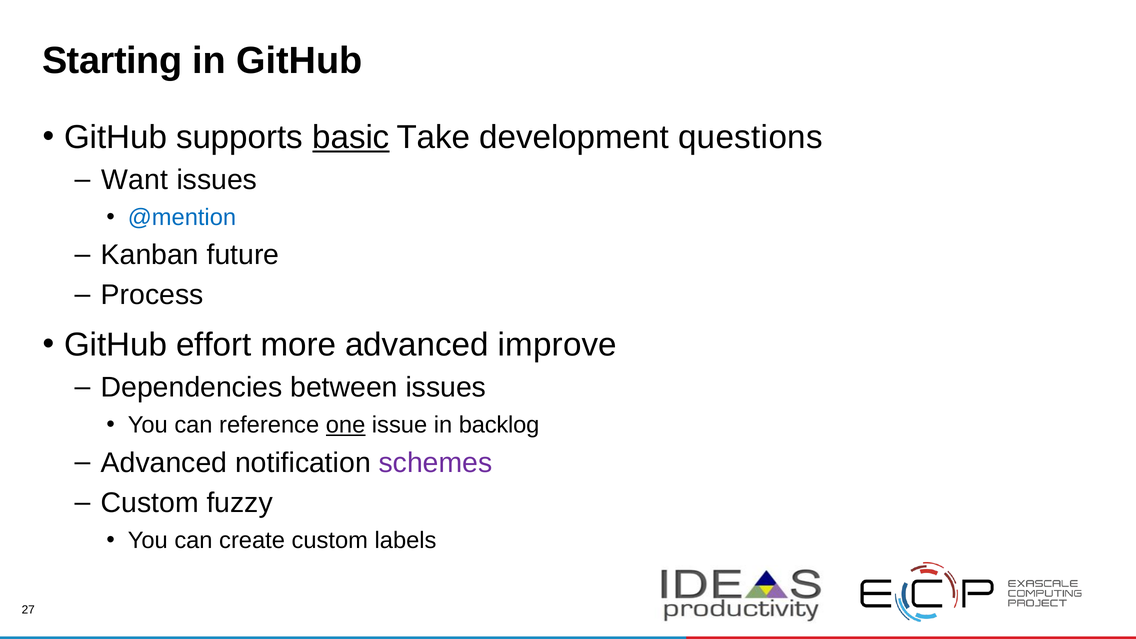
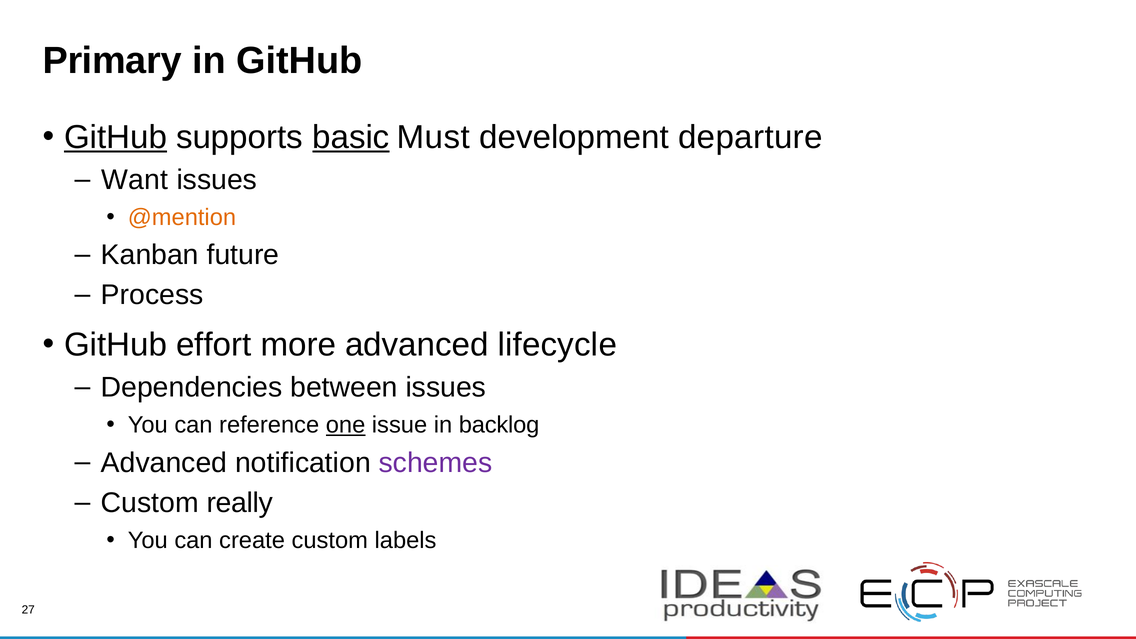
Starting: Starting -> Primary (112, 61)
GitHub underline: none -> present (116, 137)
Take: Take -> Must (433, 137)
questions: questions -> departure (750, 137)
@mention colour: blue -> orange (182, 217)
improve: improve -> lifecycle (557, 345)
fuzzy: fuzzy -> really (240, 503)
